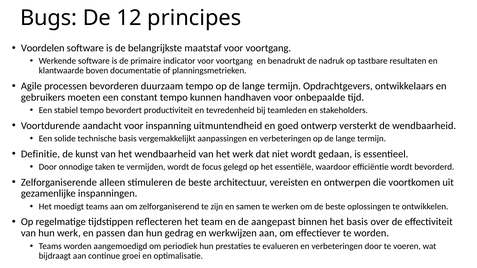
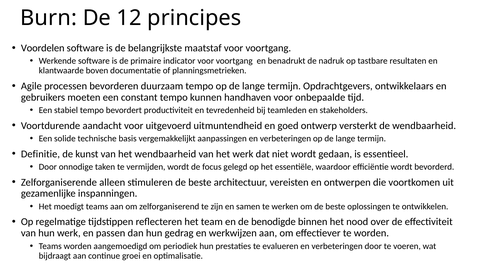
Bugs: Bugs -> Burn (49, 18)
inspanning: inspanning -> uitgevoerd (168, 126)
aangepast: aangepast -> benodigde (273, 222)
het basis: basis -> nood (357, 222)
